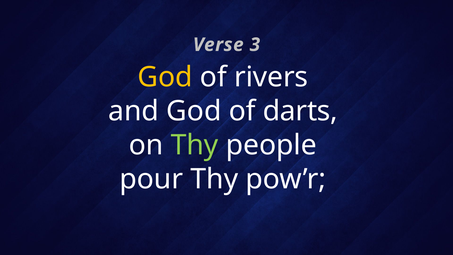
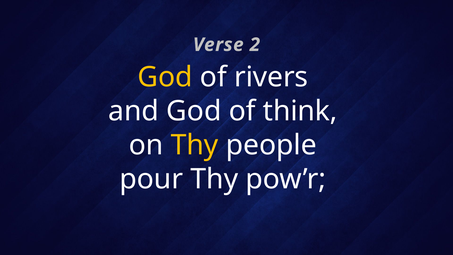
3: 3 -> 2 (255, 45)
darts: darts -> think (300, 111)
Thy colour: light green -> yellow (195, 145)
